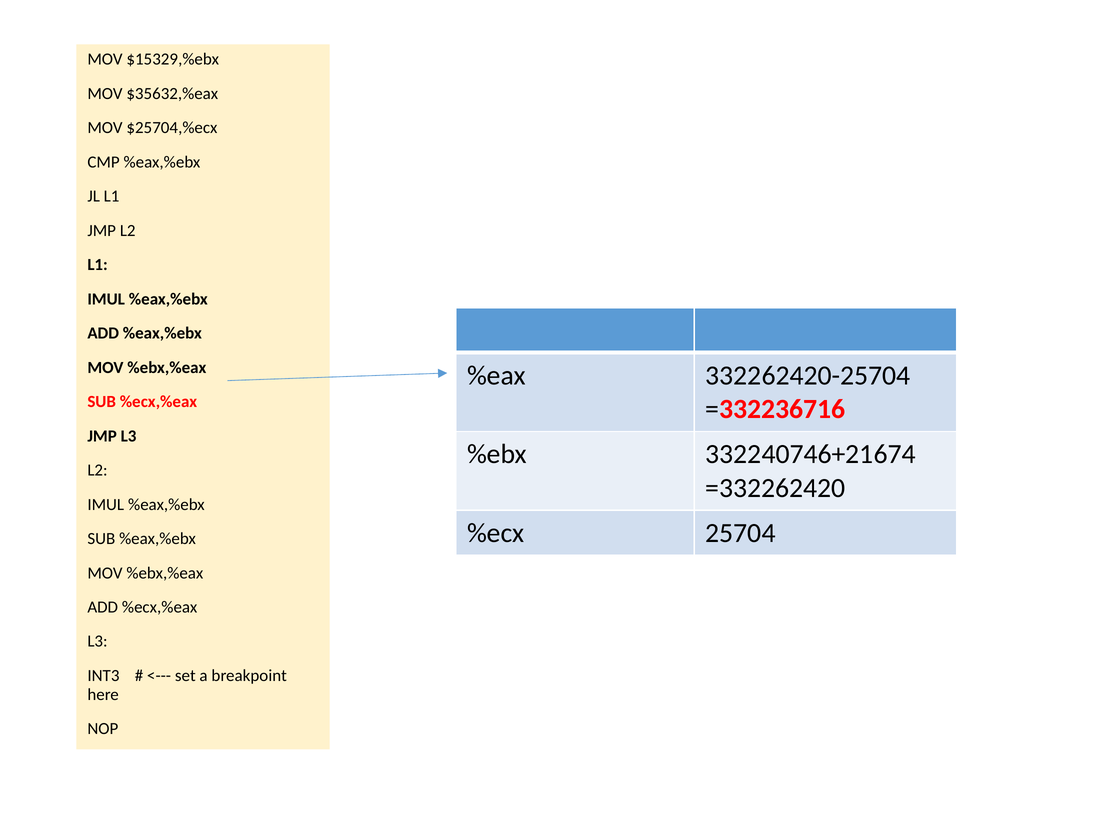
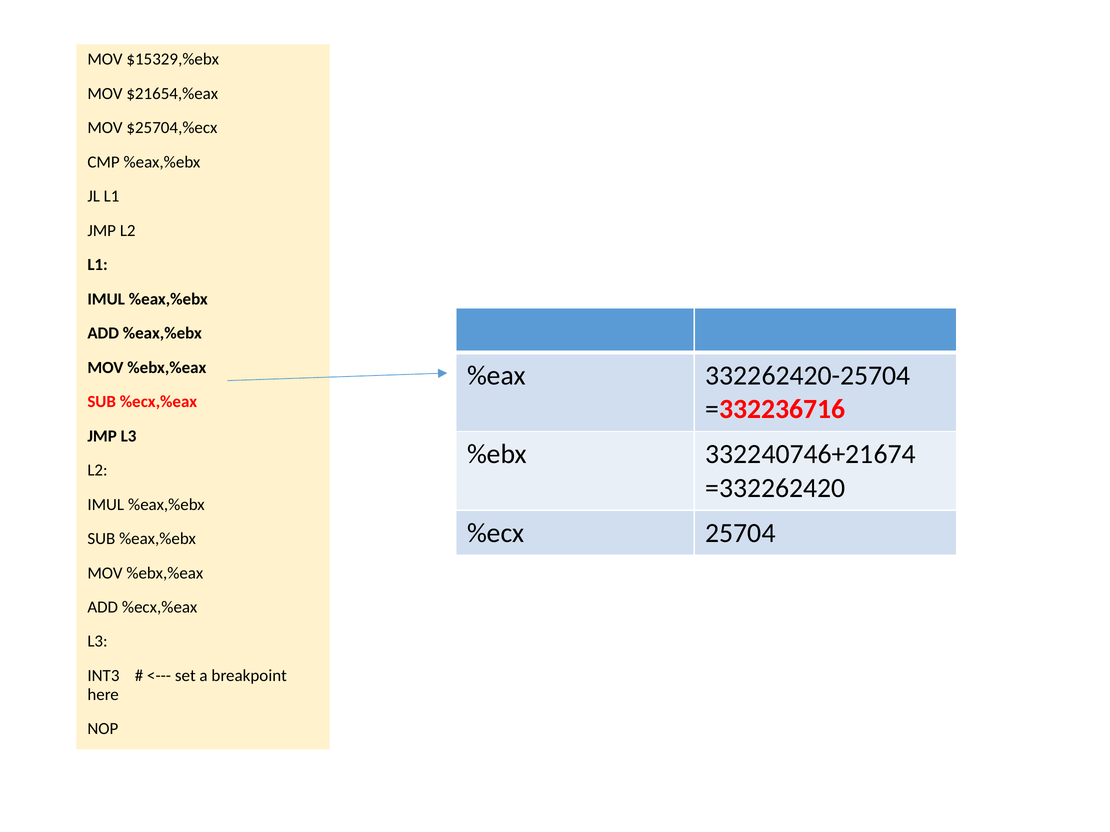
$35632,%eax: $35632,%eax -> $21654,%eax (172, 94)
